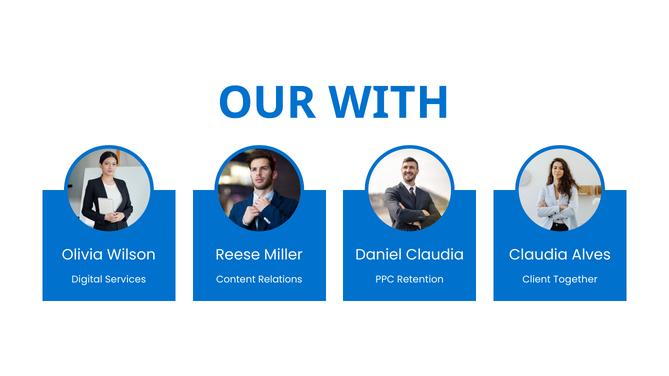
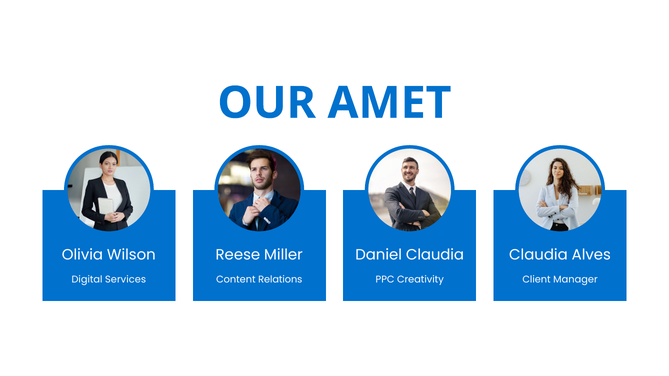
WITH: WITH -> AMET (390, 103)
Retention: Retention -> Creativity (420, 280)
Together: Together -> Manager (575, 280)
